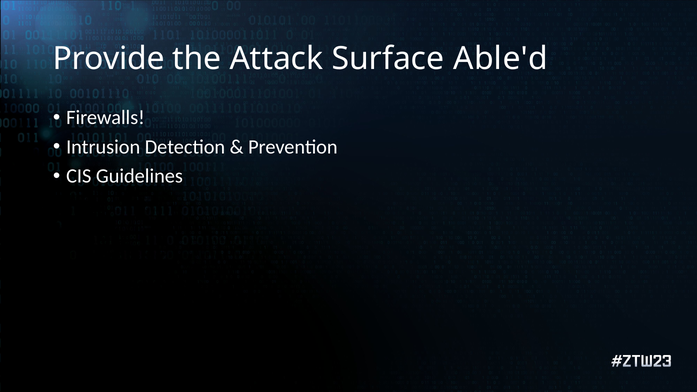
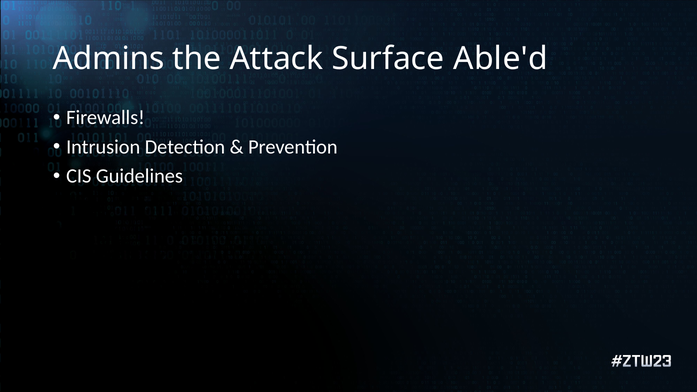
Provide: Provide -> Admins (109, 59)
